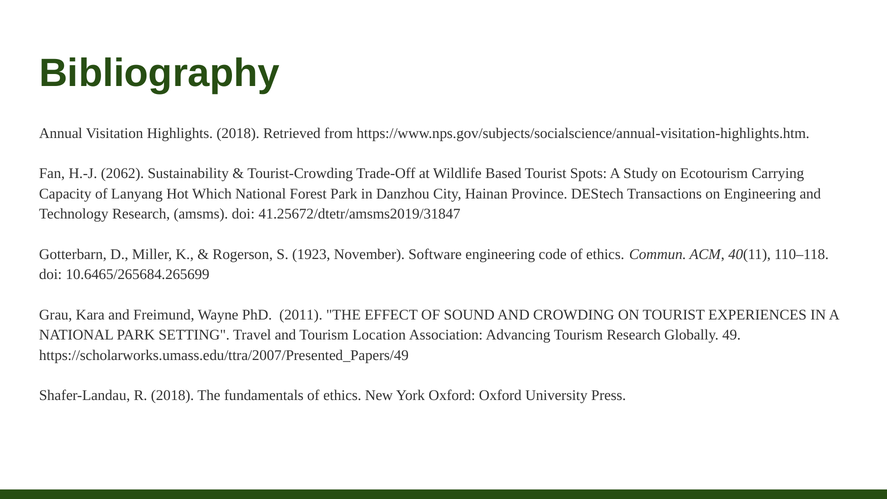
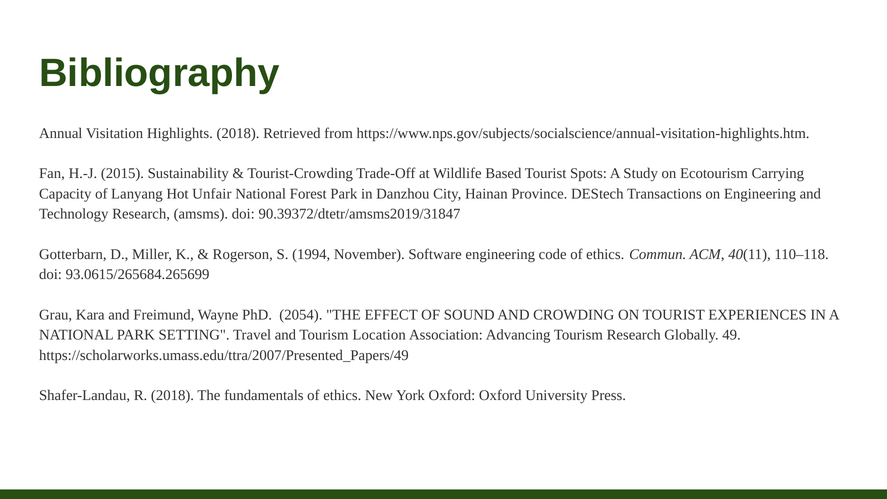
2062: 2062 -> 2015 (122, 173)
Which: Which -> Unfair (212, 194)
41.25672/dtetr/amsms2019/31847: 41.25672/dtetr/amsms2019/31847 -> 90.39372/dtetr/amsms2019/31847 (360, 214)
1923: 1923 -> 1994 (311, 254)
10.6465/265684.265699: 10.6465/265684.265699 -> 93.0615/265684.265699 (138, 275)
2011: 2011 -> 2054 (301, 315)
